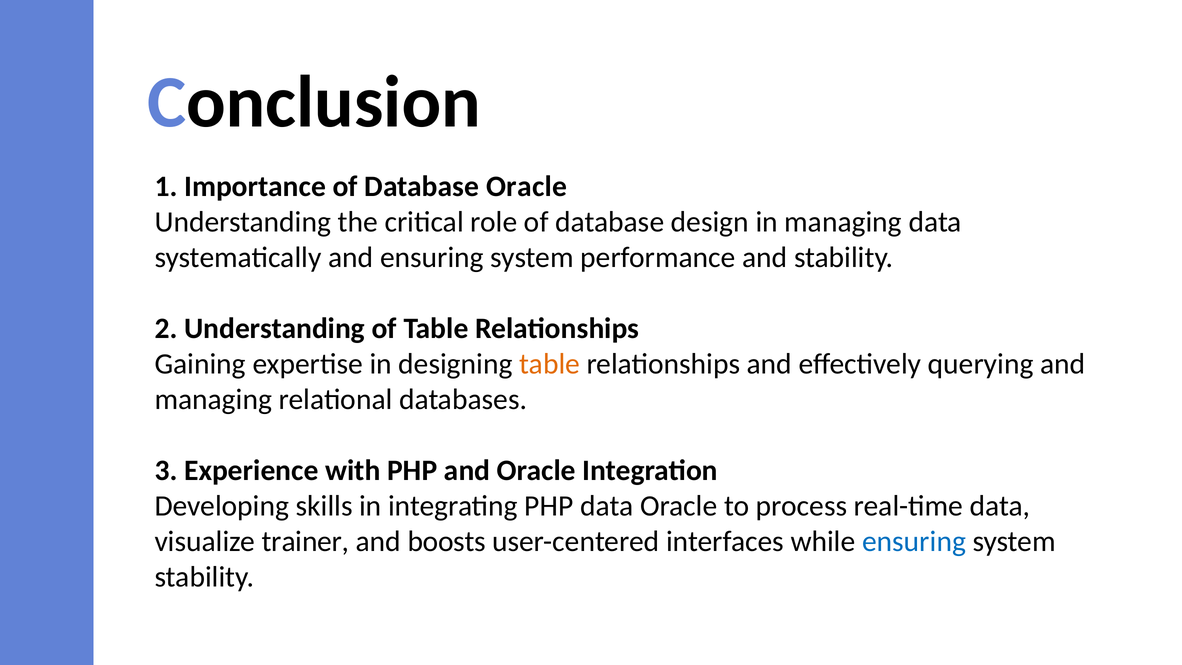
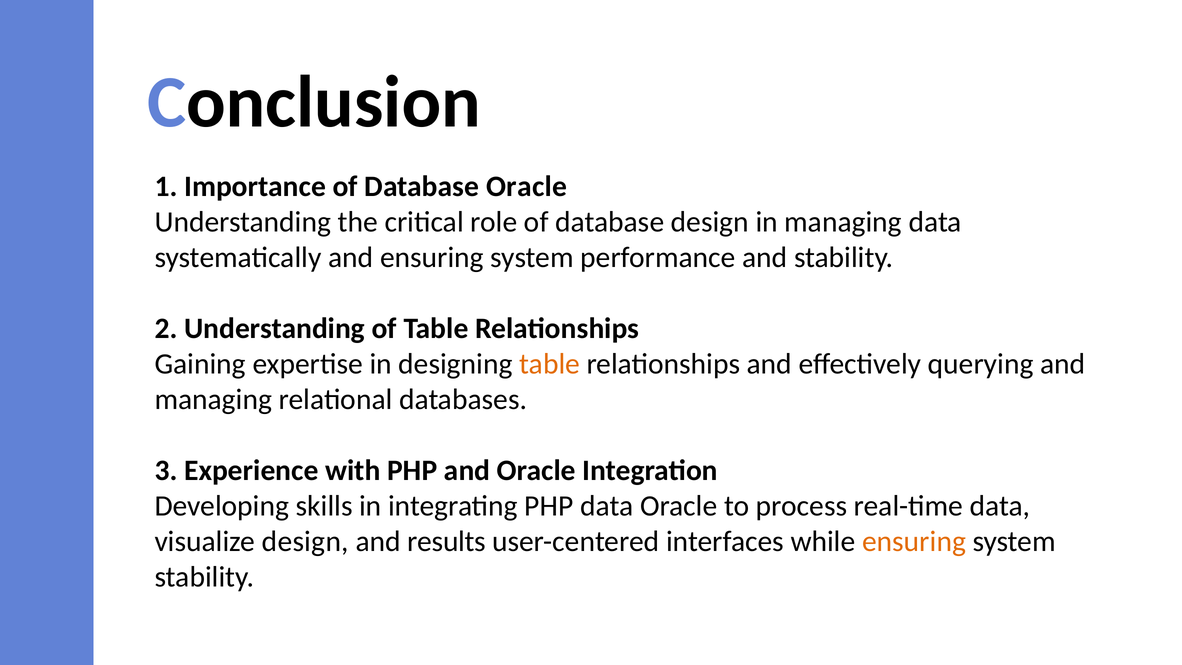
visualize trainer: trainer -> design (305, 541)
boosts: boosts -> results (447, 541)
ensuring colour: blue -> orange (914, 541)
